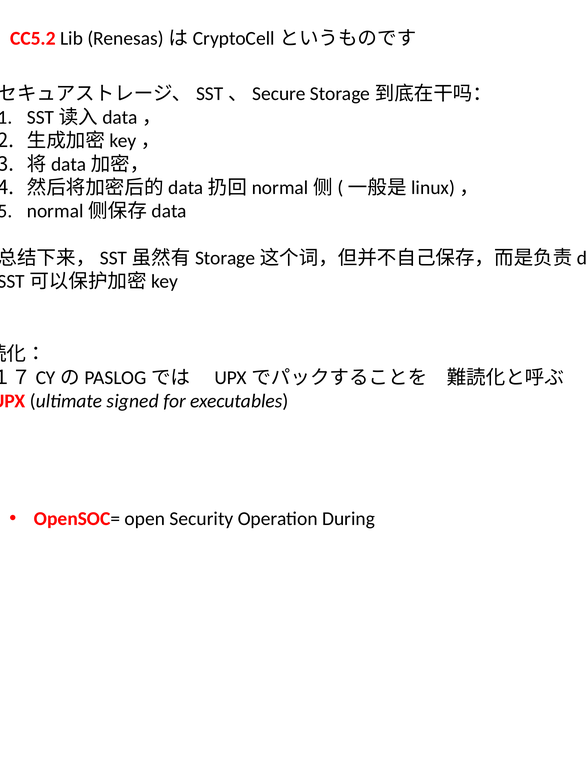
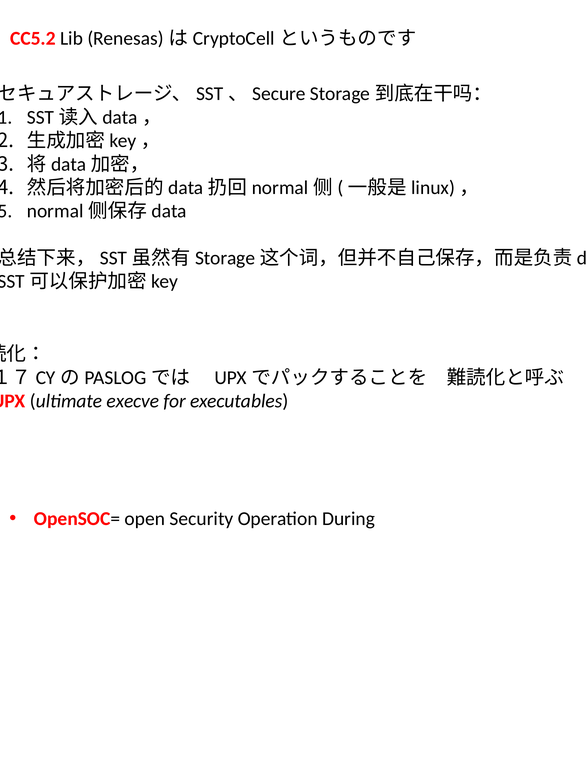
signed: signed -> execve (133, 401)
